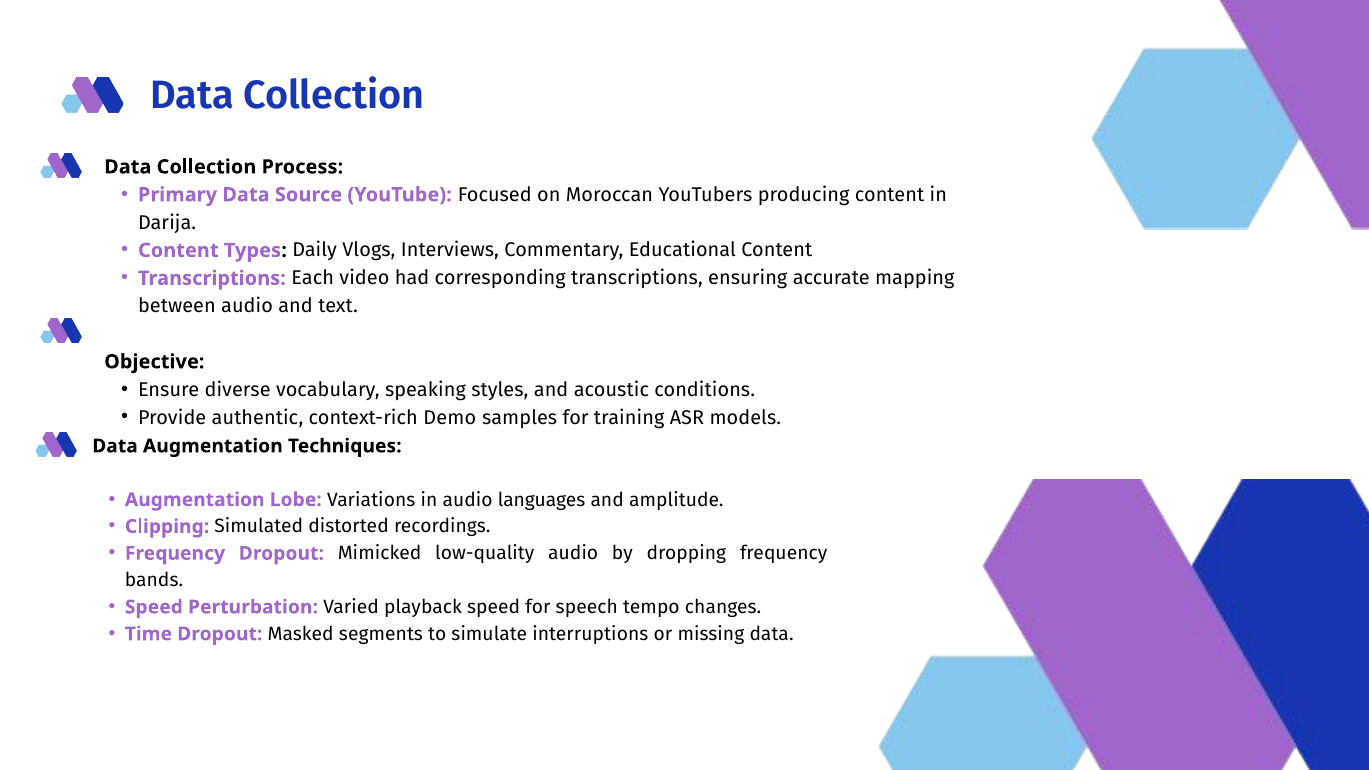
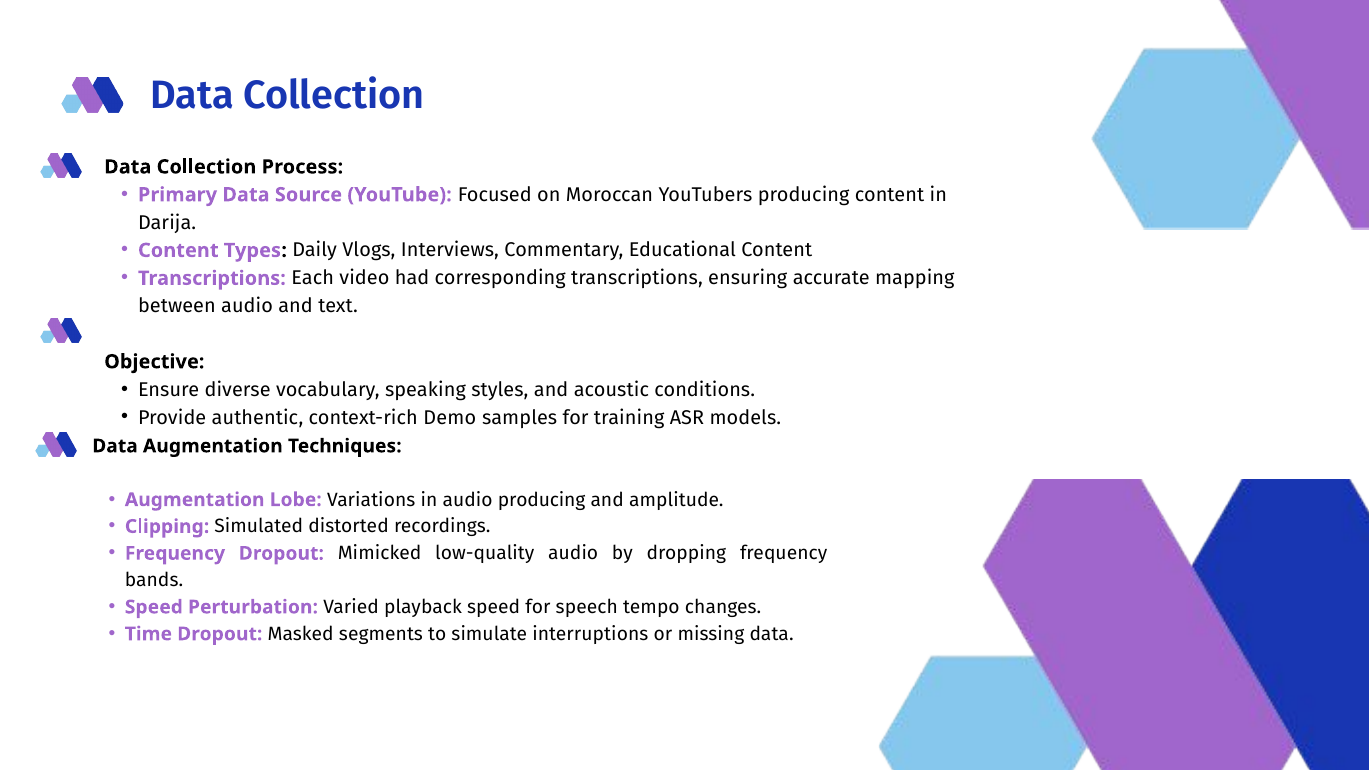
audio languages: languages -> producing (542, 500)
